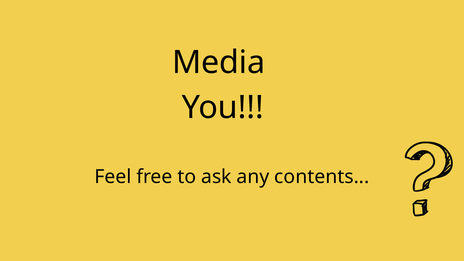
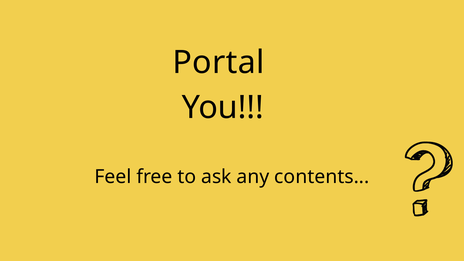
Media: Media -> Portal (218, 62)
